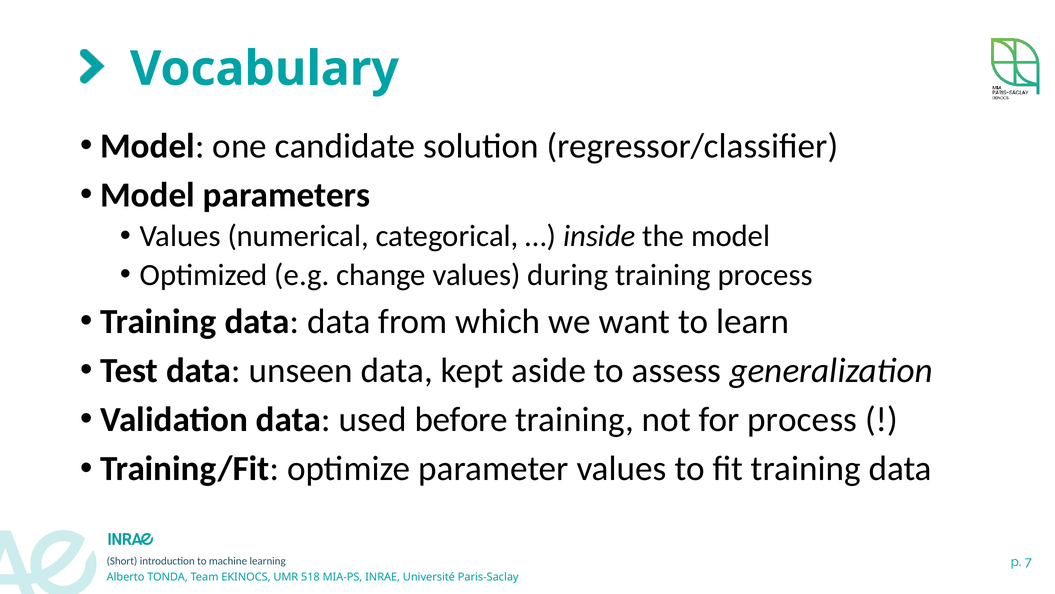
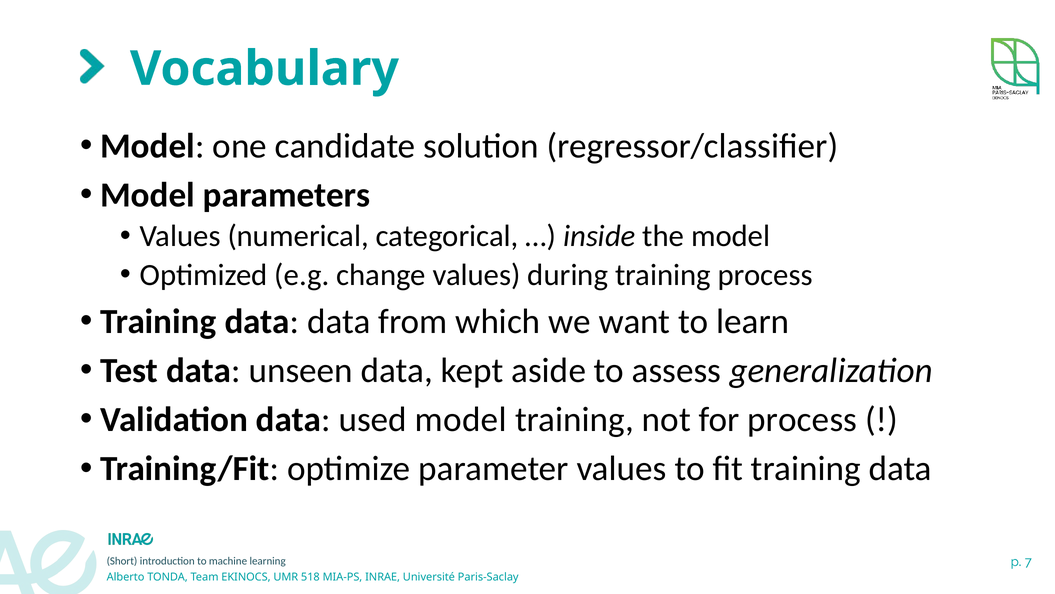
used before: before -> model (461, 419)
